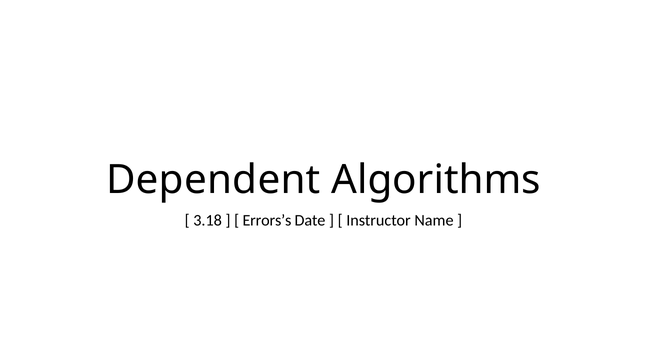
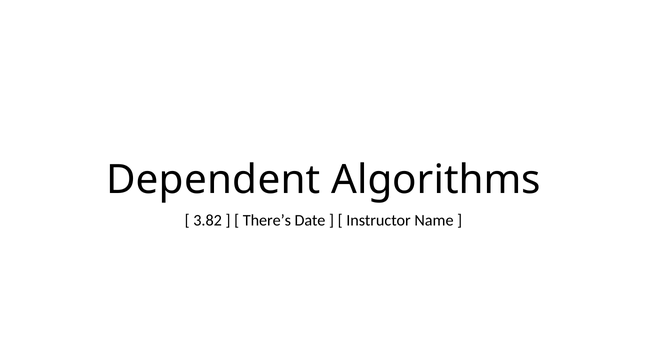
3.18: 3.18 -> 3.82 (208, 220)
Errors’s: Errors’s -> There’s (267, 220)
